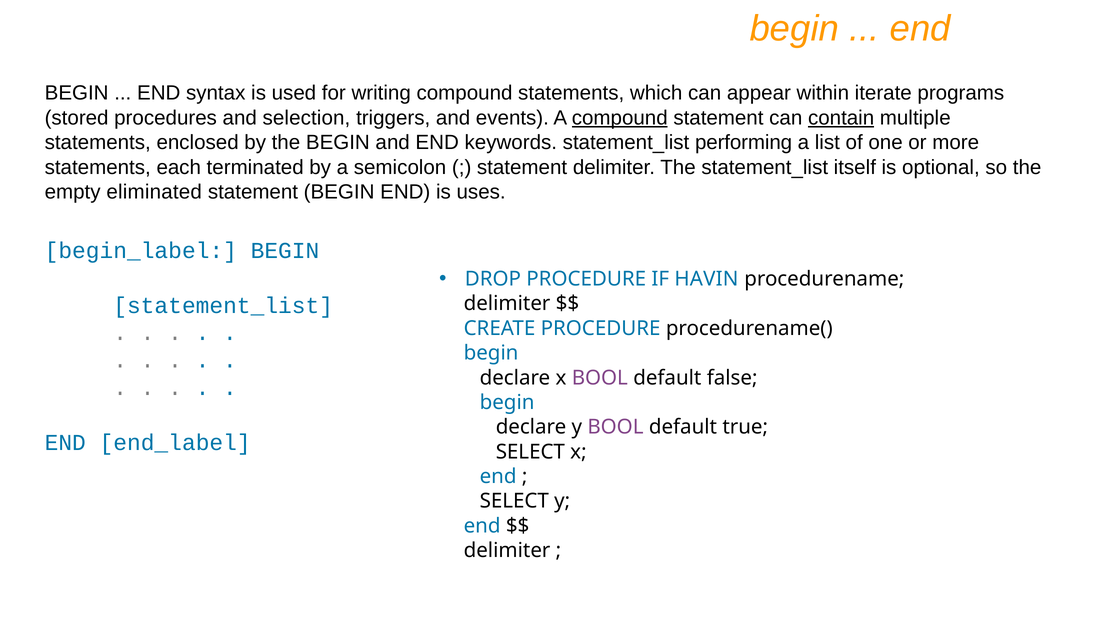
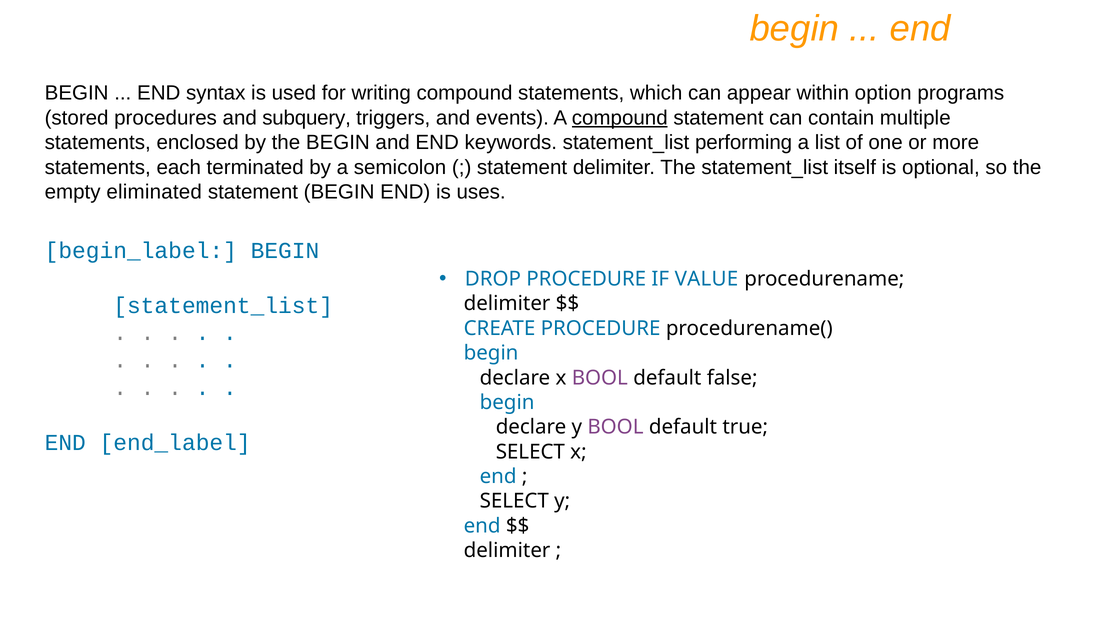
iterate: iterate -> option (883, 93)
selection: selection -> subquery (307, 118)
contain underline: present -> none (841, 118)
HAVIN: HAVIN -> VALUE (706, 279)
